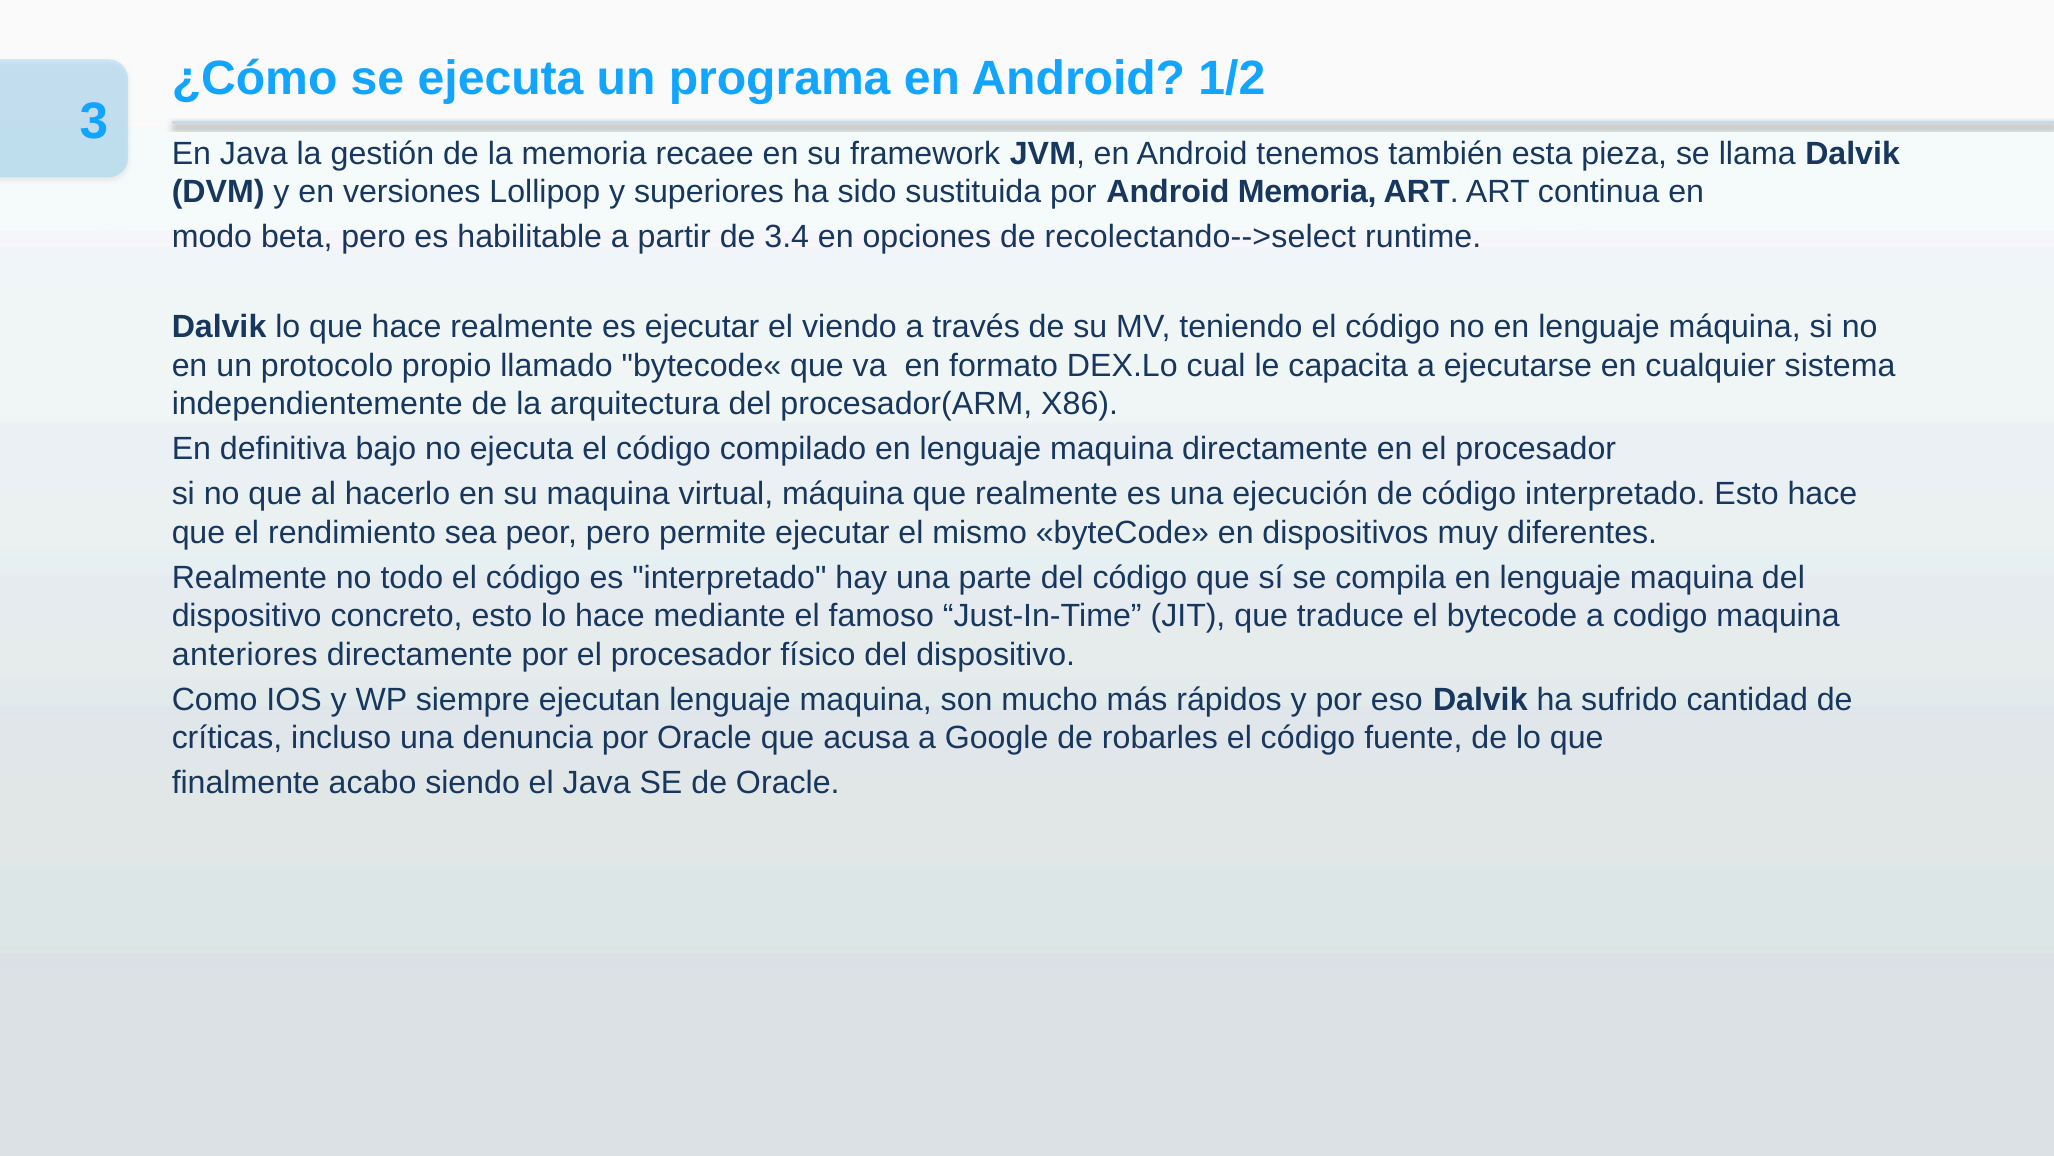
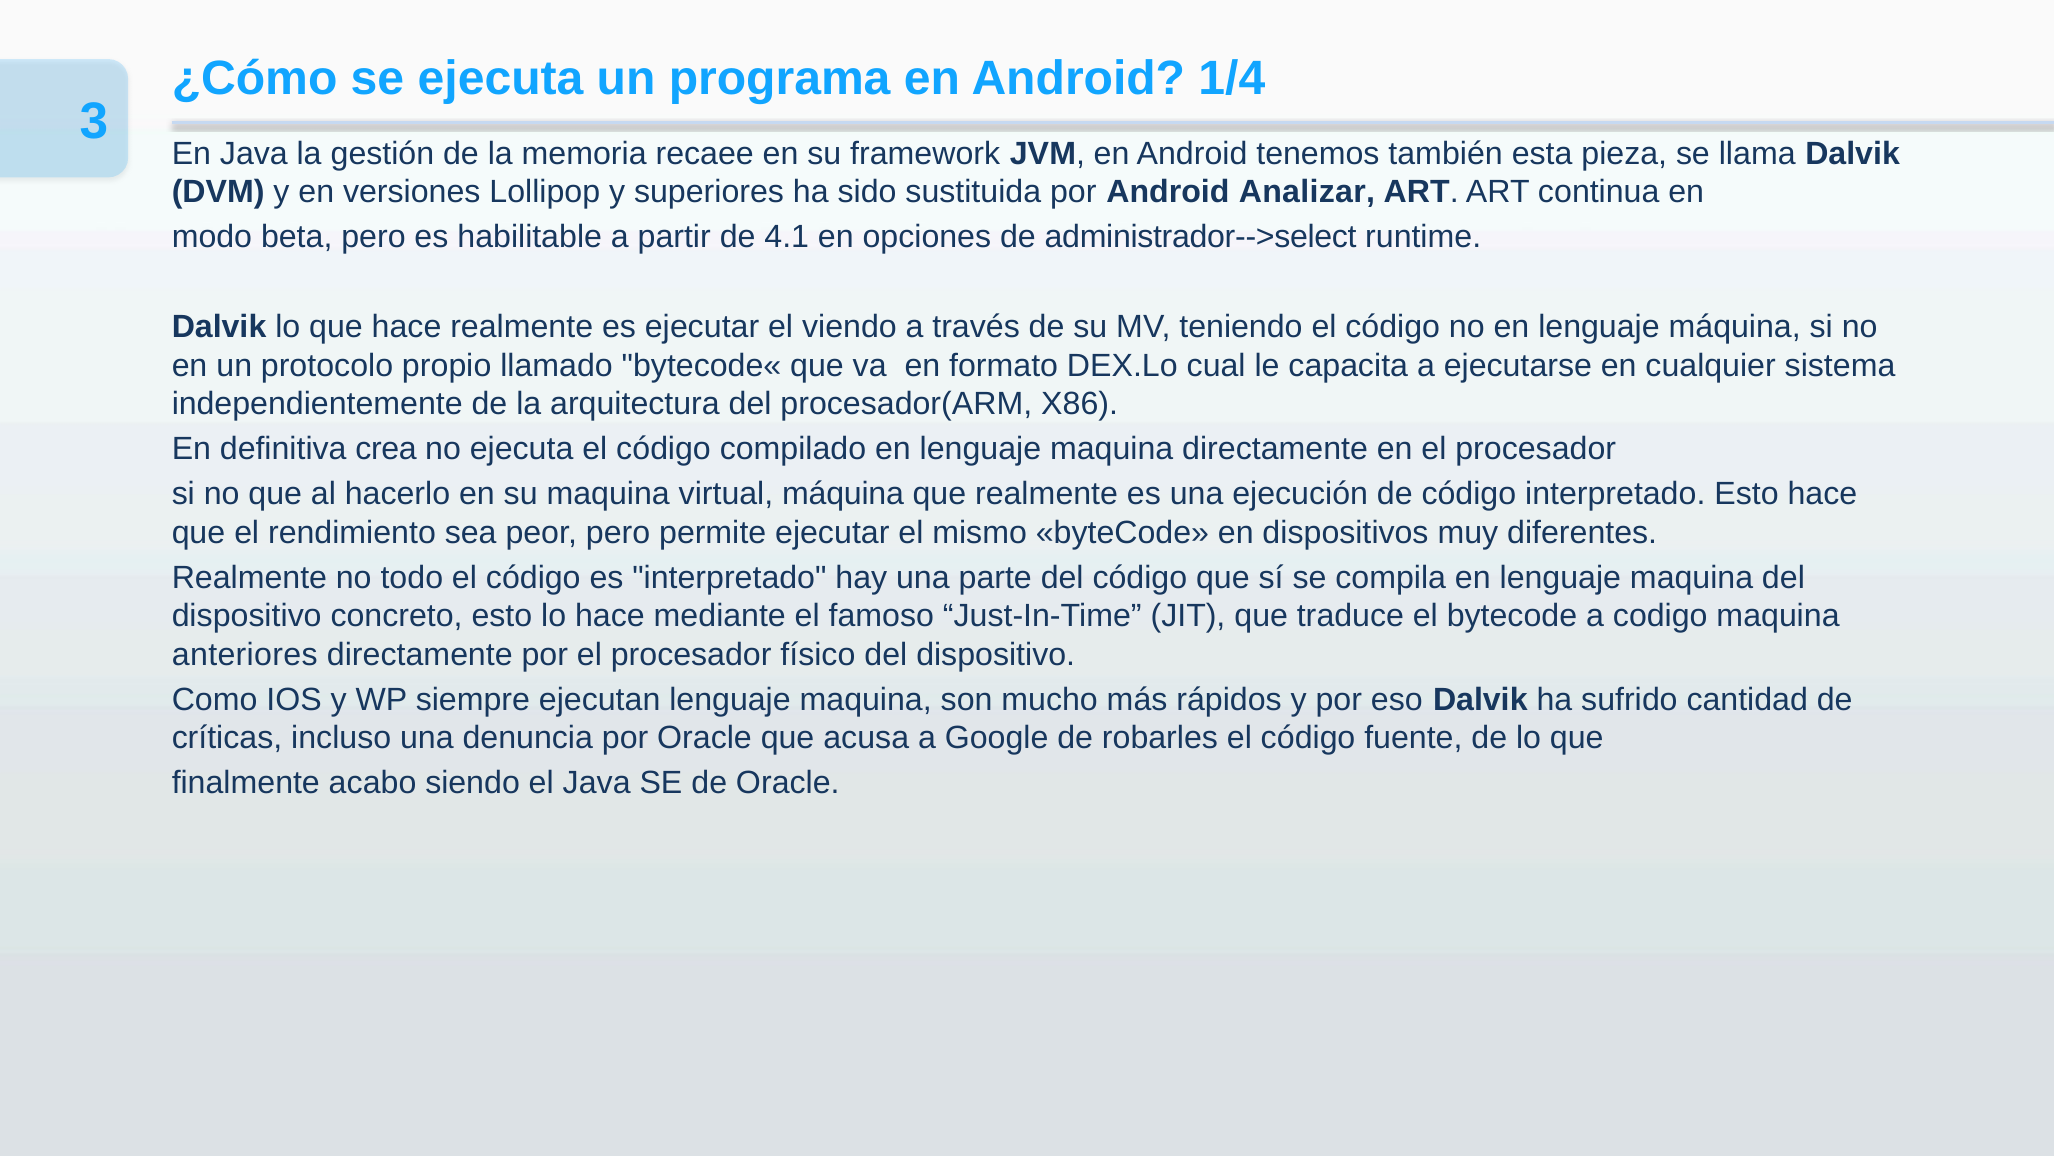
1/2: 1/2 -> 1/4 (1232, 79)
Android Memoria: Memoria -> Analizar (1307, 192)
3.4: 3.4 -> 4.1 (787, 237)
recolectando-->select: recolectando-->select -> administrador-->select (1201, 237)
bajo: bajo -> crea (386, 449)
